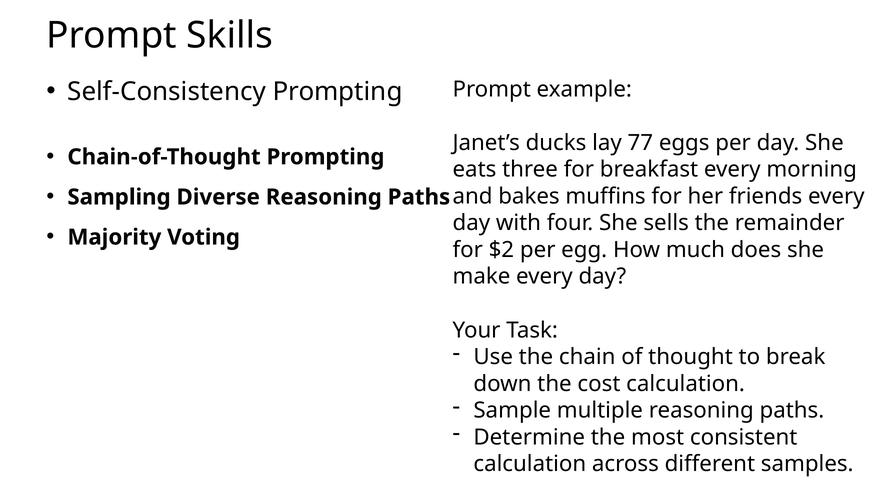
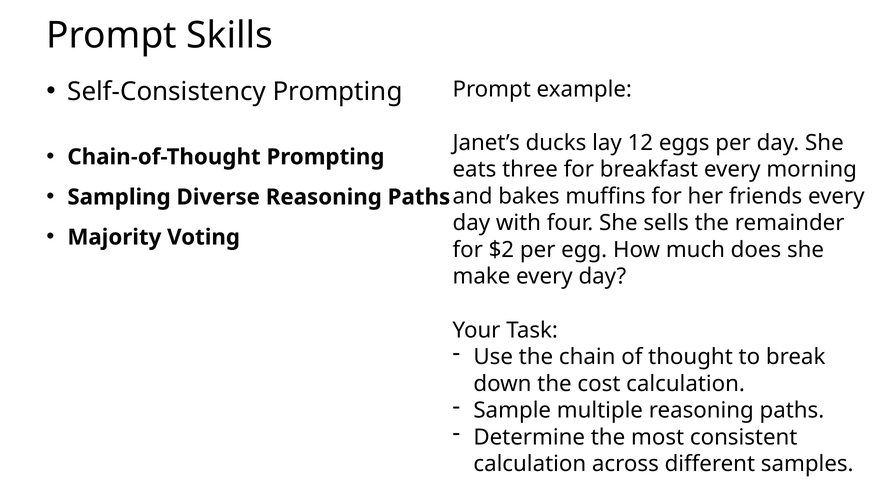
77: 77 -> 12 (640, 143)
